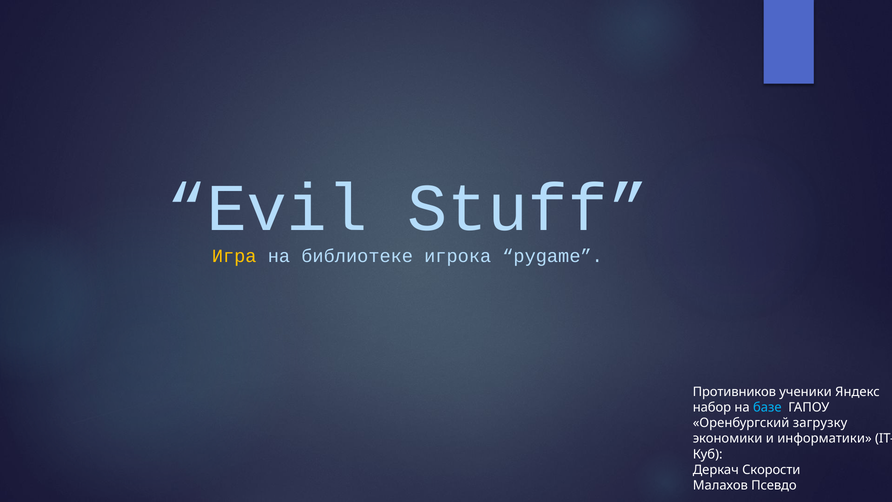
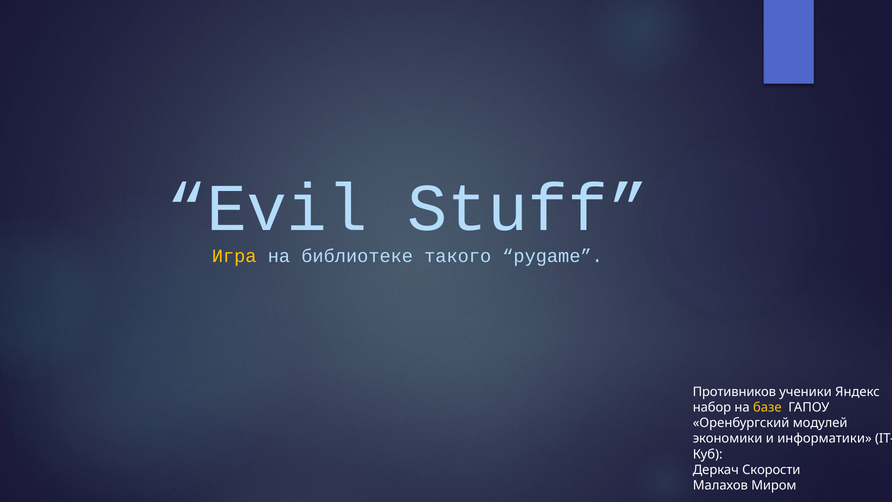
игрока: игрока -> такого (458, 256)
базе colour: light blue -> yellow (767, 407)
загрузку: загрузку -> модулей (820, 423)
Псевдо: Псевдо -> Миром (774, 485)
